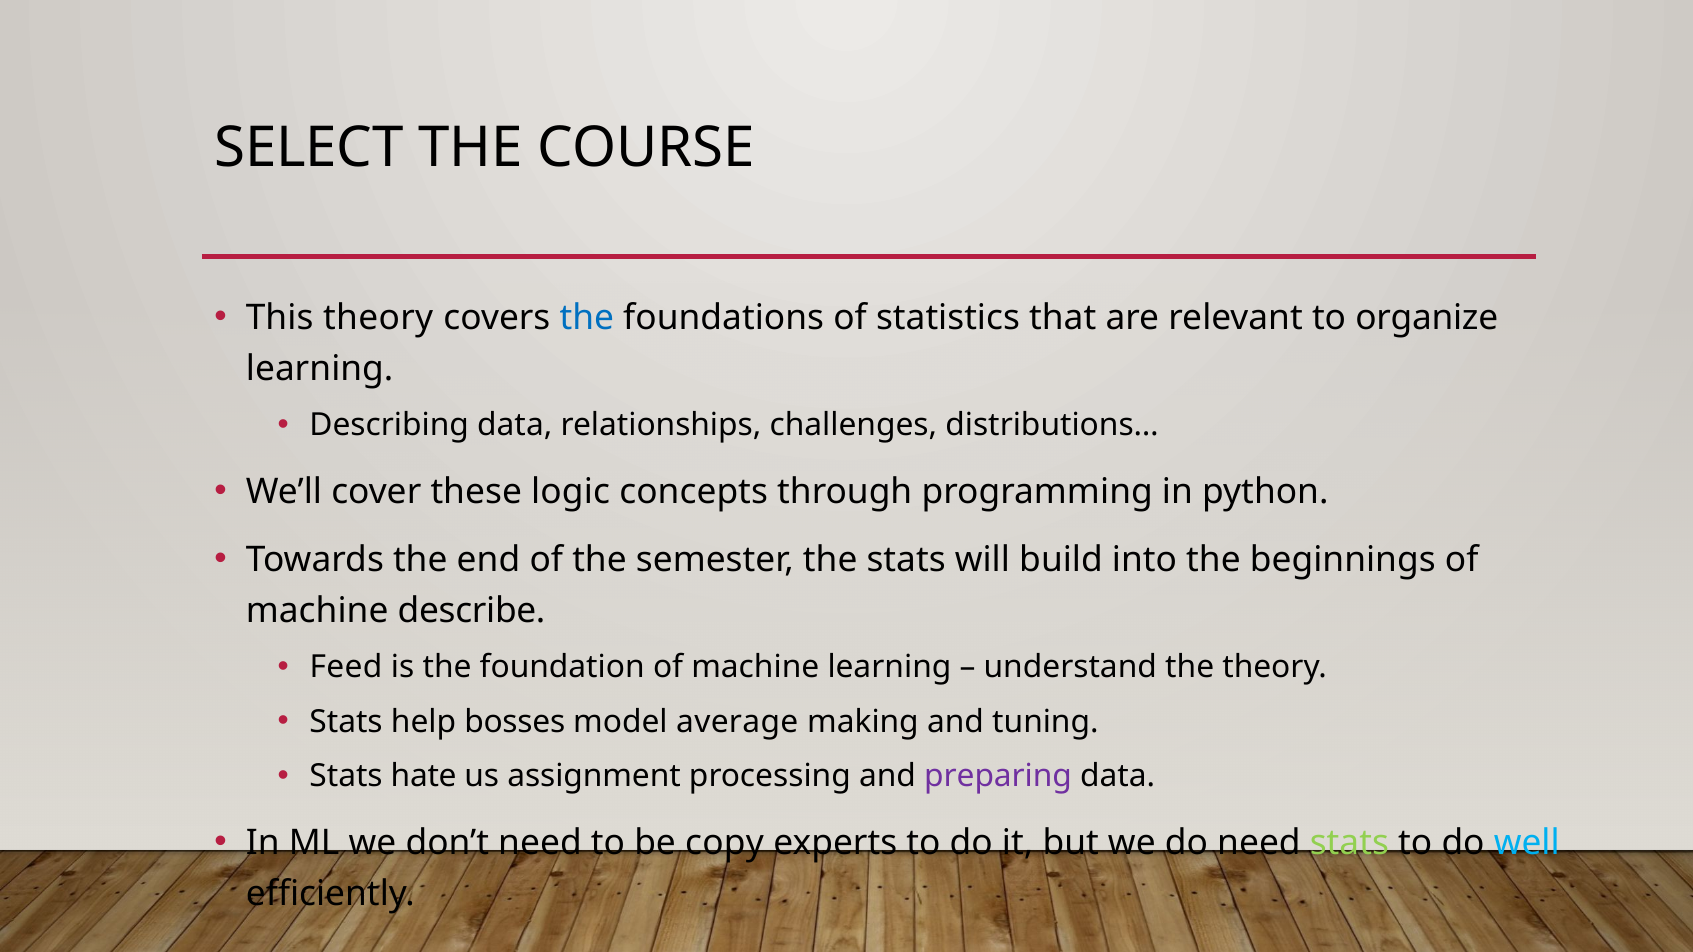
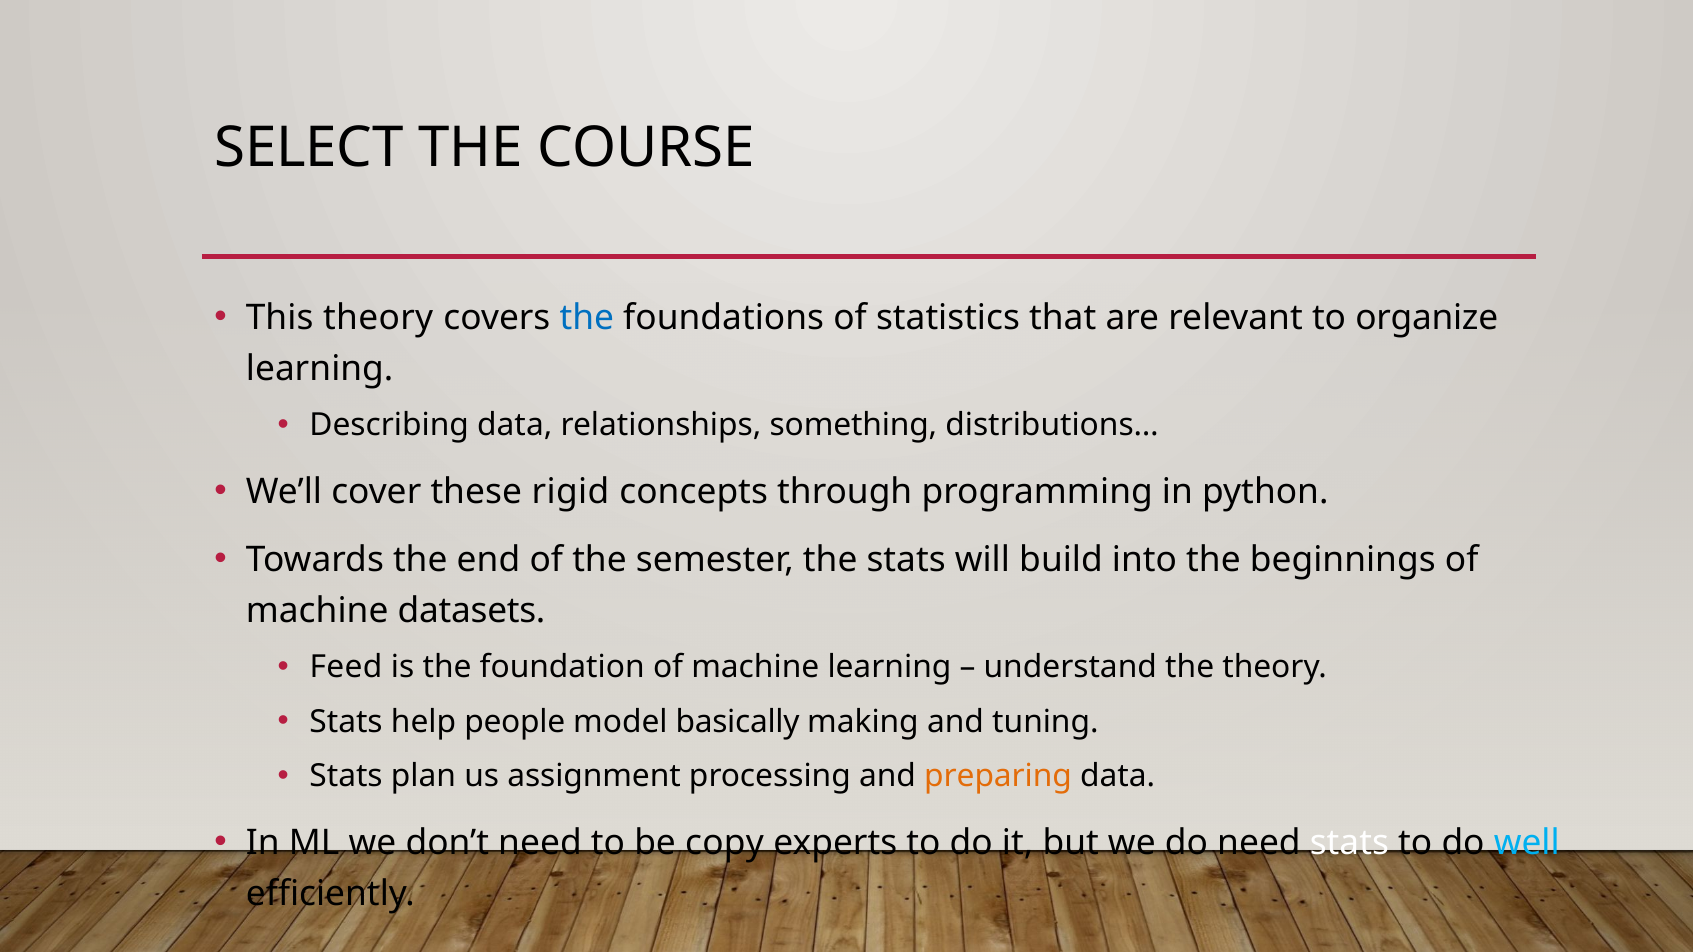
challenges: challenges -> something (853, 425)
logic: logic -> rigid (571, 492)
describe: describe -> datasets (472, 611)
bosses: bosses -> people (515, 722)
average: average -> basically (738, 722)
hate: hate -> plan (424, 777)
preparing colour: purple -> orange (998, 777)
stats colour: light green -> white (1349, 843)
